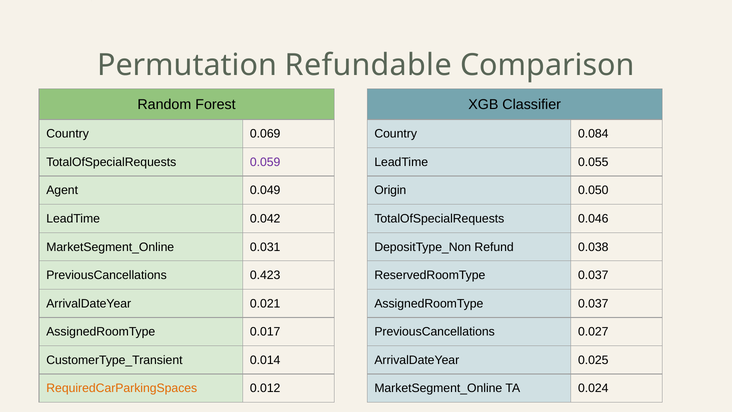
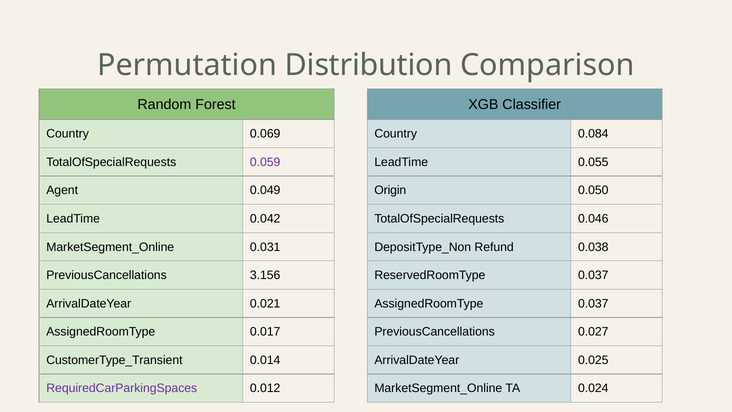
Refundable: Refundable -> Distribution (369, 65)
0.423: 0.423 -> 3.156 (265, 275)
RequiredCarParkingSpaces colour: orange -> purple (122, 388)
